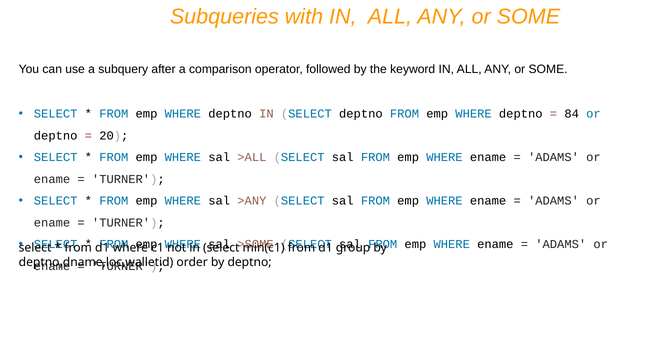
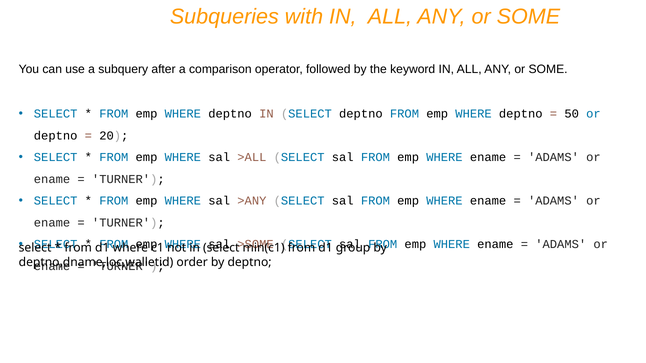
84: 84 -> 50 (572, 114)
